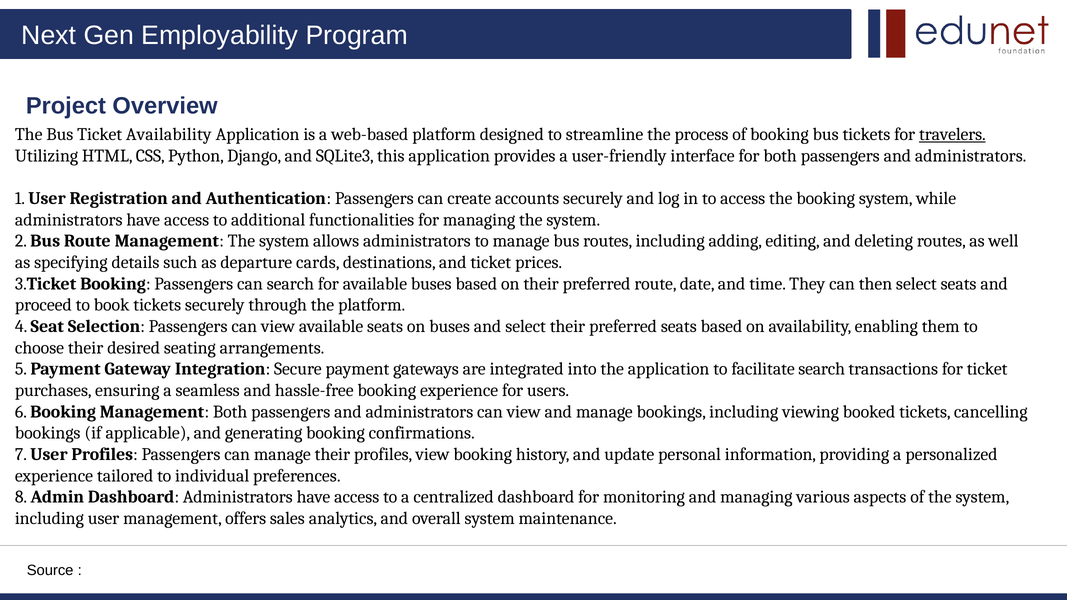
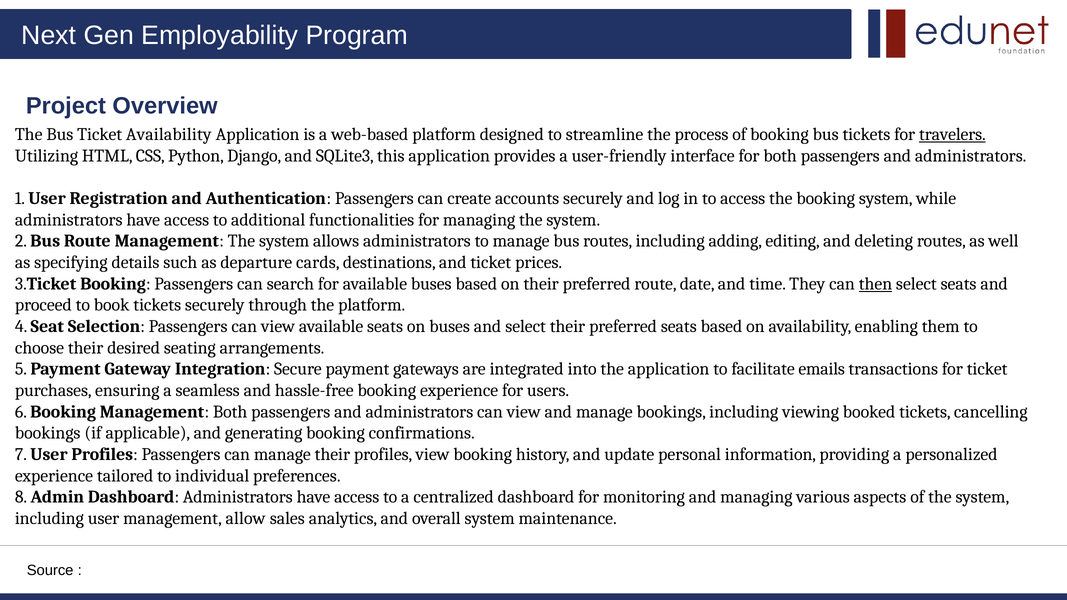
then underline: none -> present (876, 284)
facilitate search: search -> emails (822, 369)
offers: offers -> allow (246, 519)
